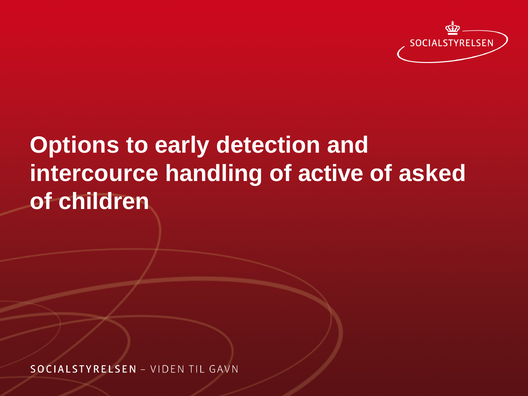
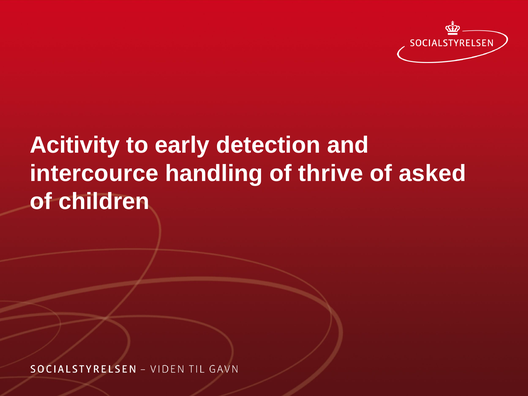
Options: Options -> Acitivity (75, 145)
active: active -> thrive (331, 173)
